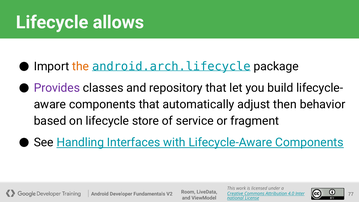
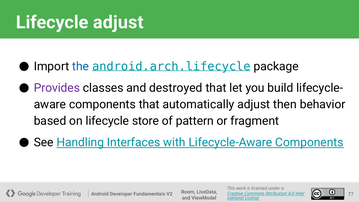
Lifecycle allows: allows -> adjust (118, 22)
the colour: orange -> blue (81, 66)
repository: repository -> destroyed (176, 88)
service: service -> pattern (195, 121)
